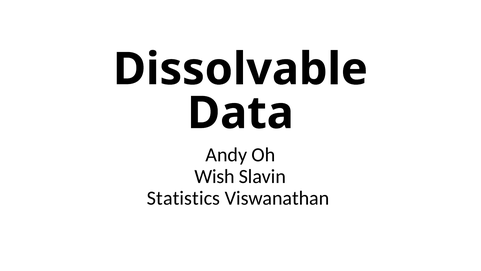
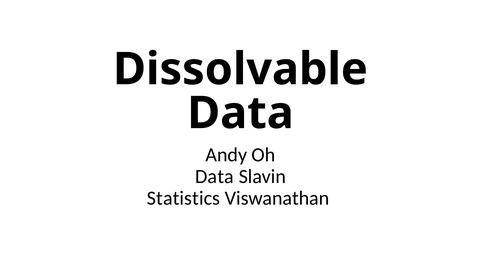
Wish: Wish -> Data (215, 176)
